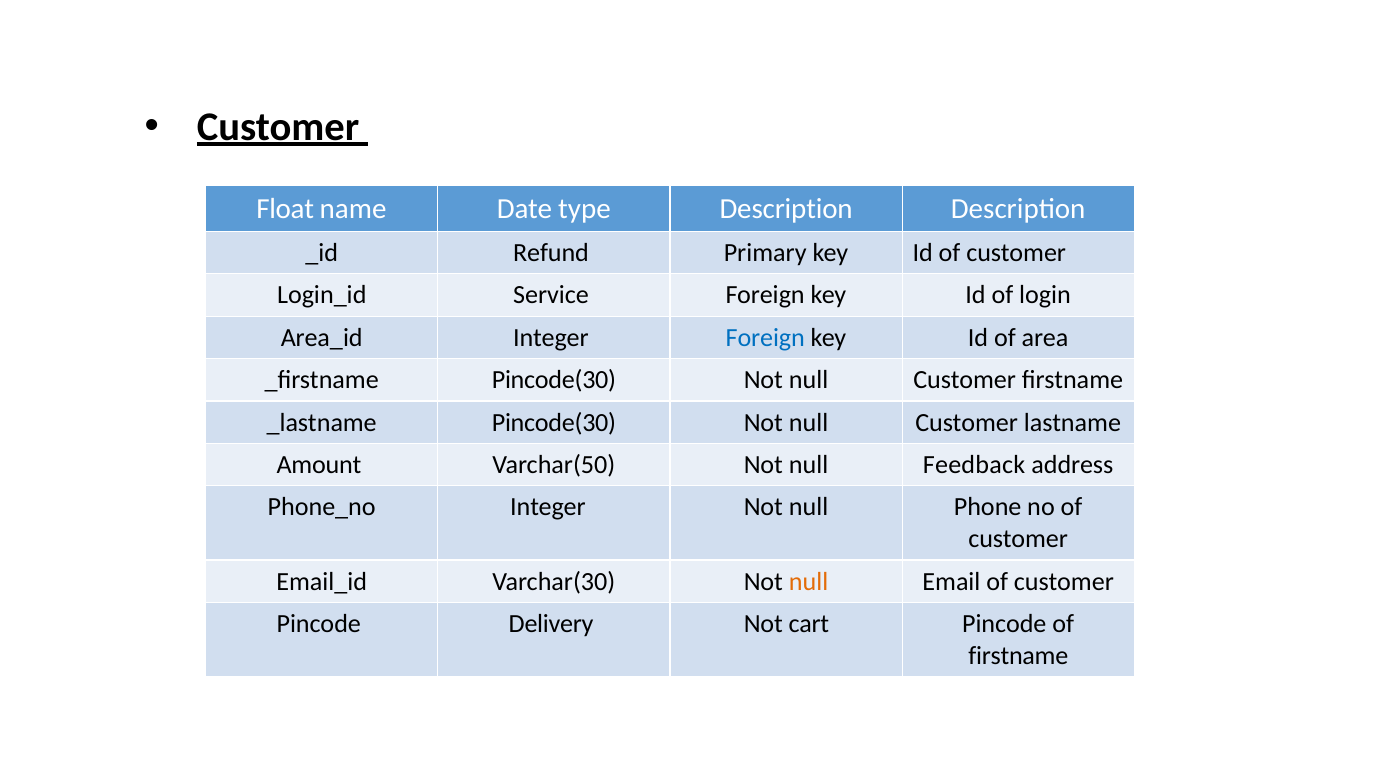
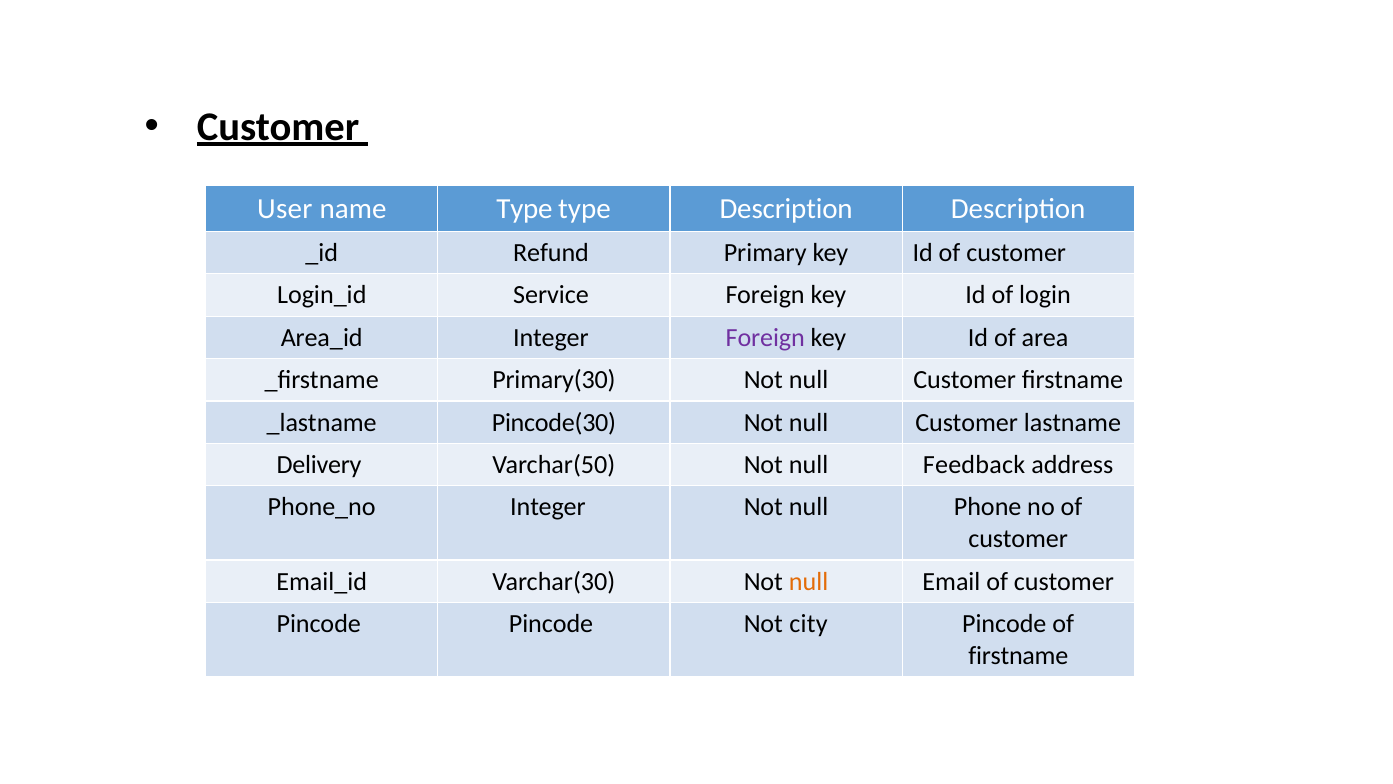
Float: Float -> User (285, 209)
name Date: Date -> Type (524, 209)
Foreign colour: blue -> purple (765, 337)
Pincode(30: Pincode(30 -> Primary(30 (554, 380)
Amount: Amount -> Delivery (319, 465)
Pincode Delivery: Delivery -> Pincode (551, 624)
cart: cart -> city (809, 624)
